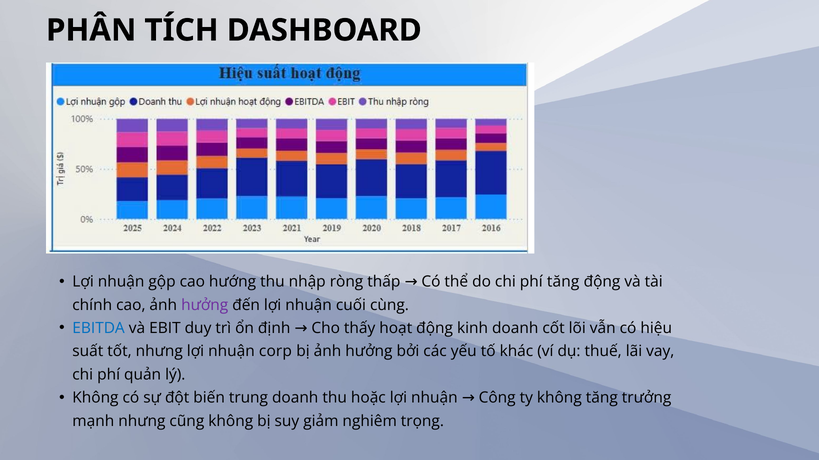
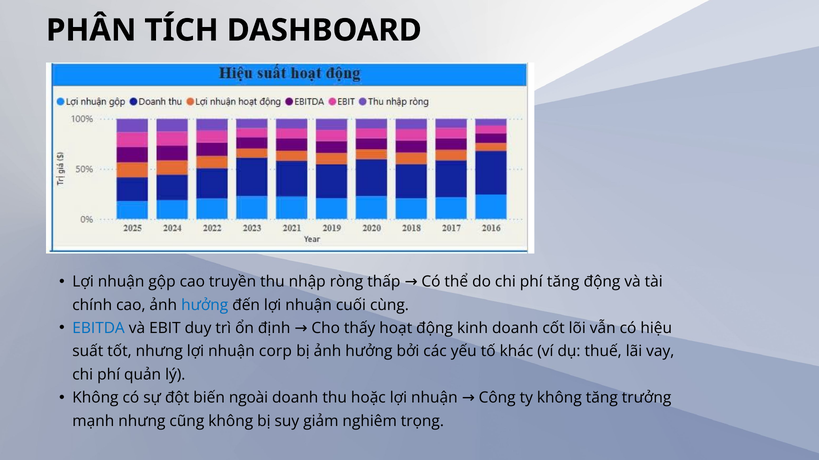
hướng: hướng -> truyền (233, 282)
hưởng colour: purple -> blue (205, 305)
trung: trung -> ngoài (248, 398)
